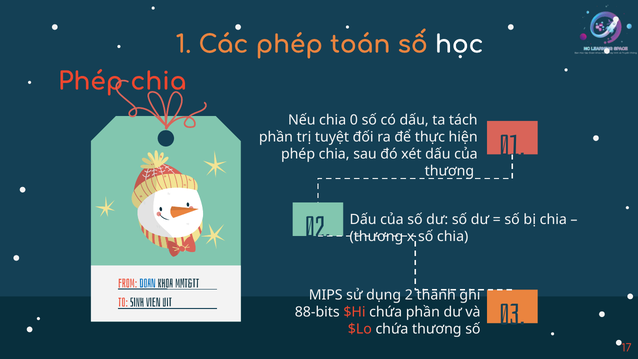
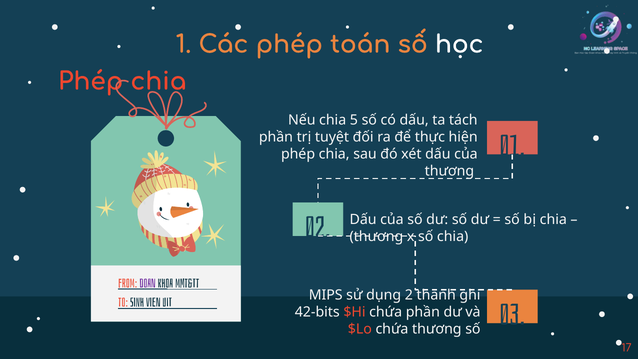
0: 0 -> 5 (354, 120)
doan colour: blue -> purple (147, 284)
88-bits: 88-bits -> 42-bits (317, 312)
